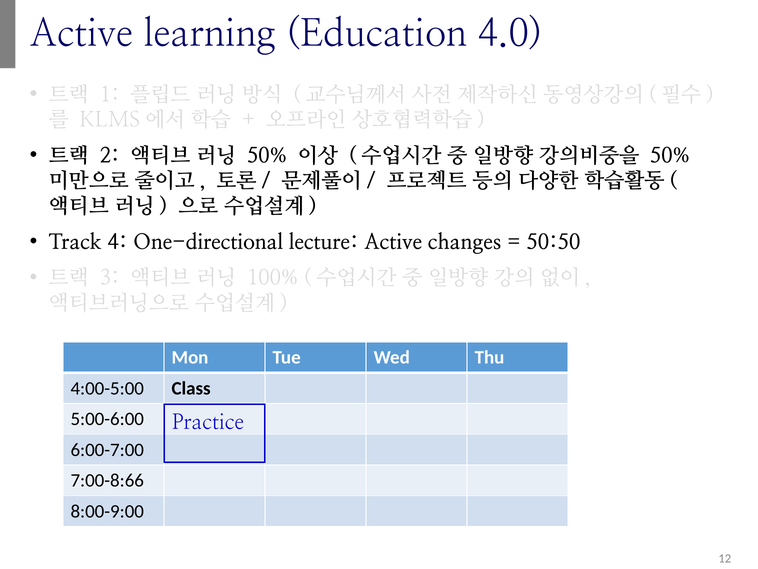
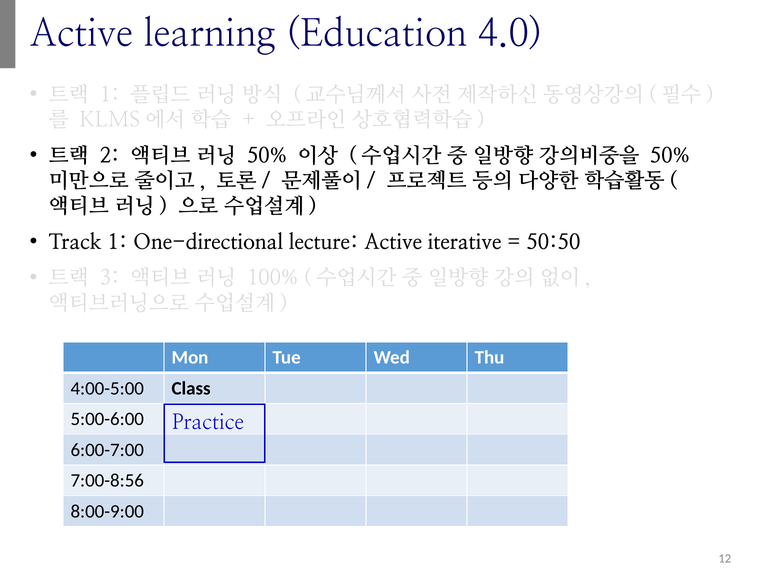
Track 4: 4 -> 1 (117, 242)
changes: changes -> iterative (465, 242)
7:00-8:66: 7:00-8:66 -> 7:00-8:56 (107, 480)
